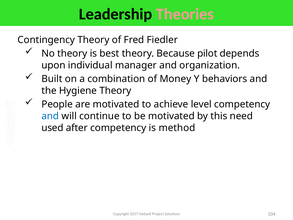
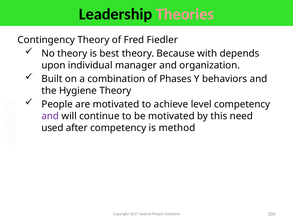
pilot: pilot -> with (207, 53)
Money: Money -> Phases (176, 79)
and colour: blue -> purple (50, 116)
